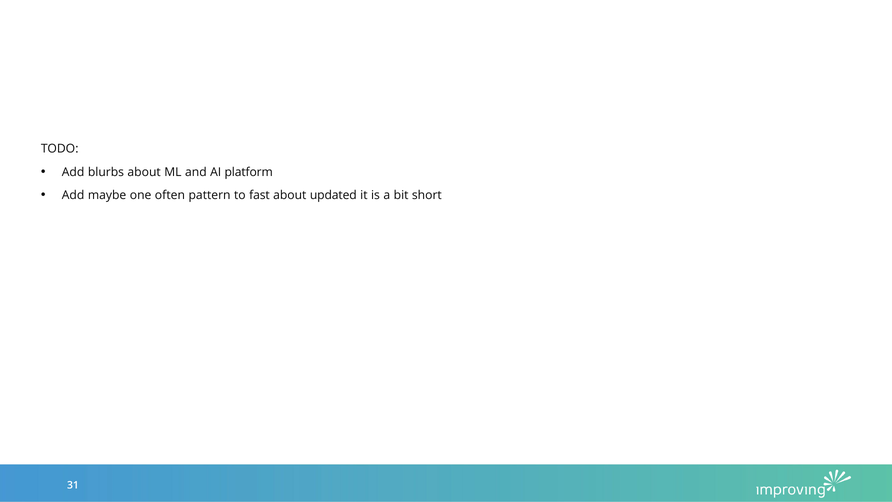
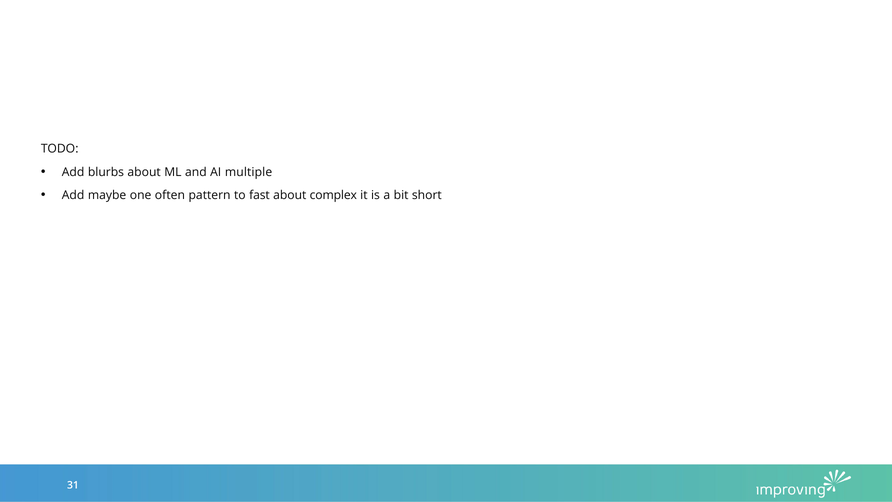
platform: platform -> multiple (249, 172)
updated: updated -> complex (333, 195)
